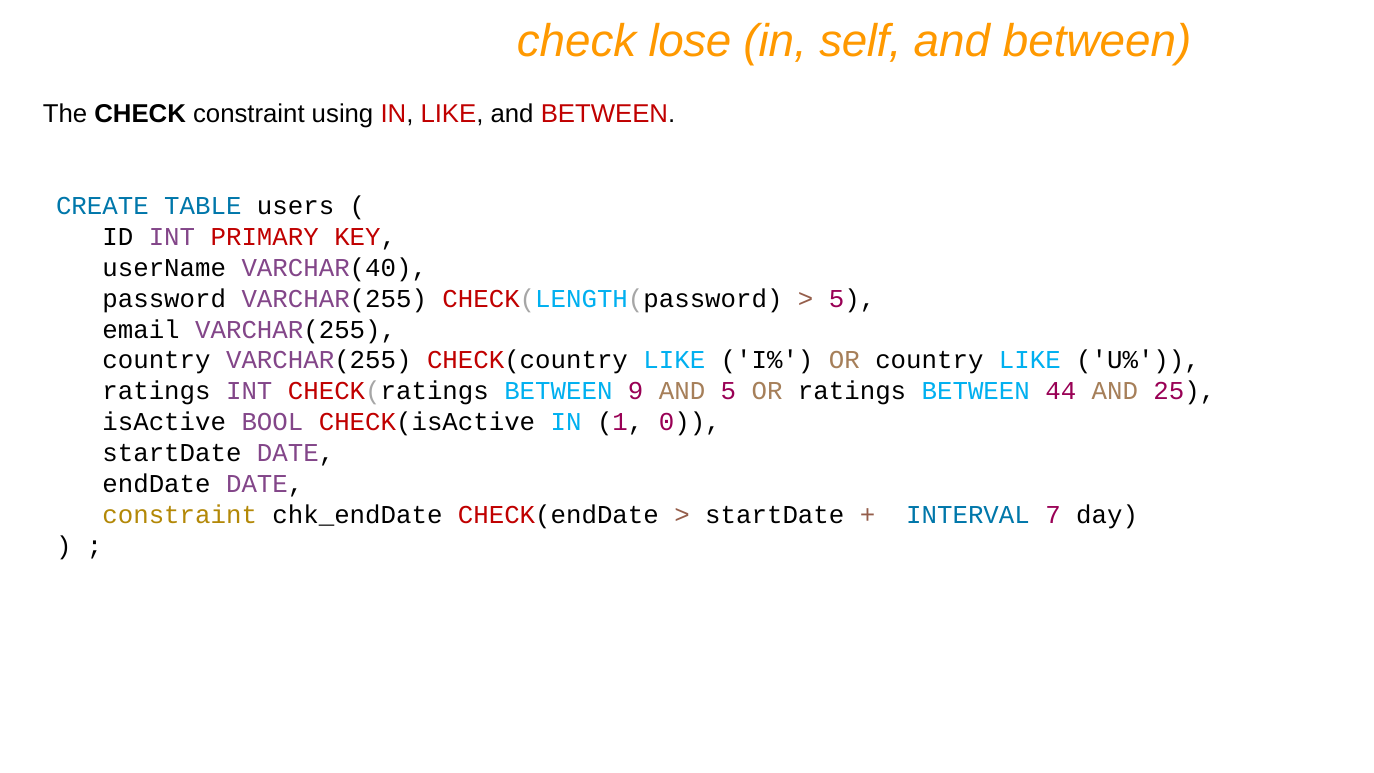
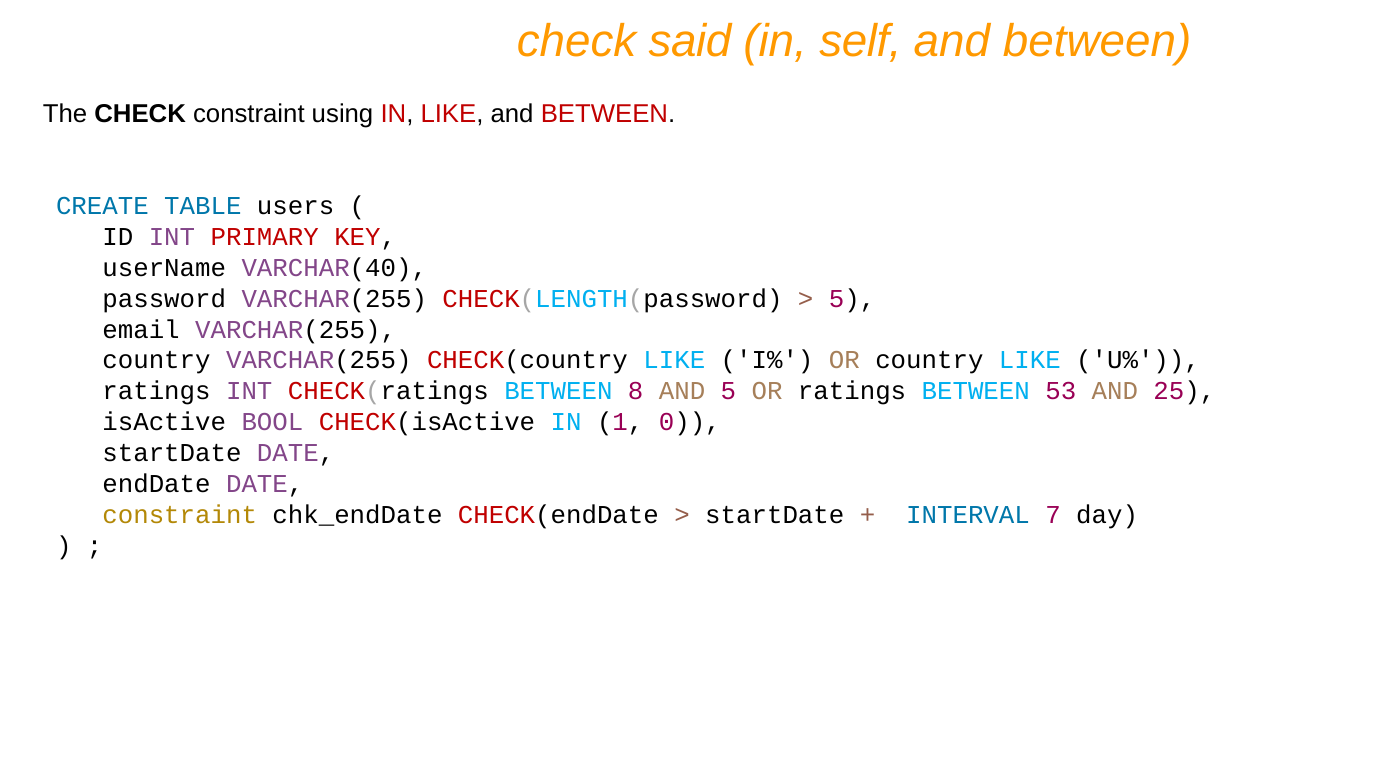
lose: lose -> said (690, 41)
9: 9 -> 8 (636, 391)
44: 44 -> 53 (1061, 391)
